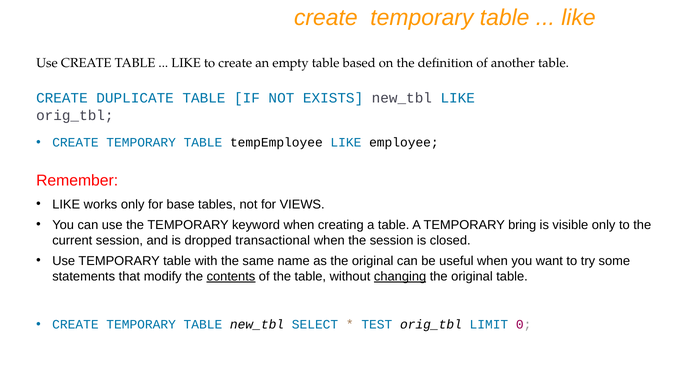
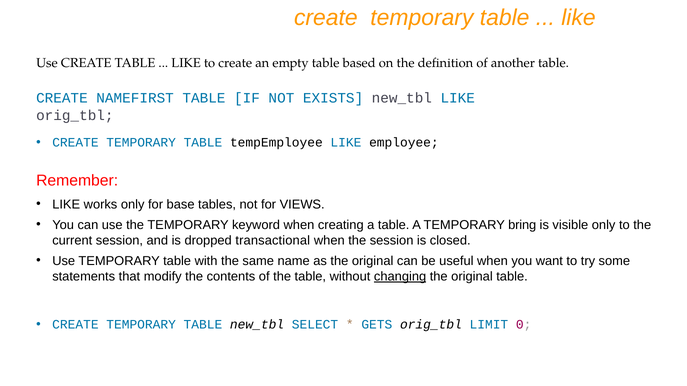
DUPLICATE: DUPLICATE -> NAMEFIRST (135, 98)
contents underline: present -> none (231, 277)
TEST: TEST -> GETS (377, 325)
